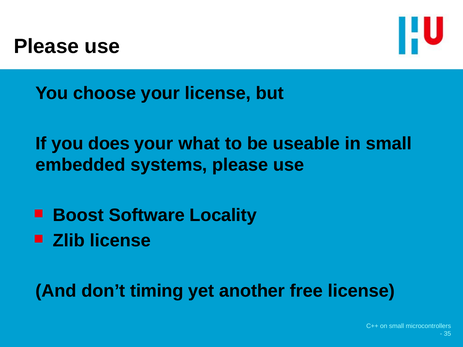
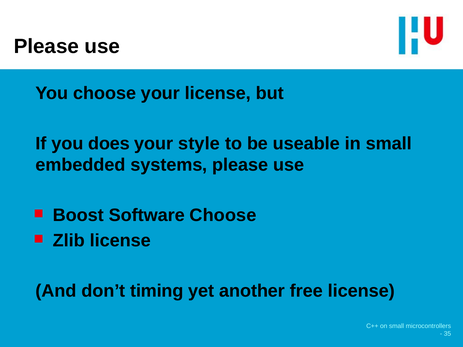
what: what -> style (199, 144)
Software Locality: Locality -> Choose (223, 215)
